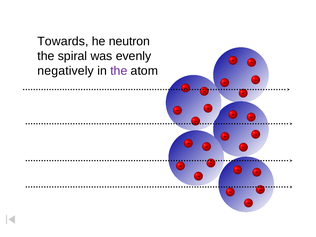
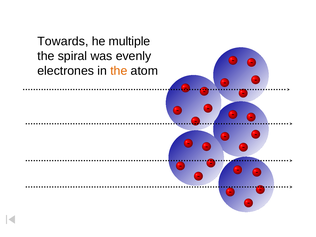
neutron: neutron -> multiple (129, 41)
negatively: negatively -> electrones (66, 71)
the colour: purple -> orange (119, 71)
